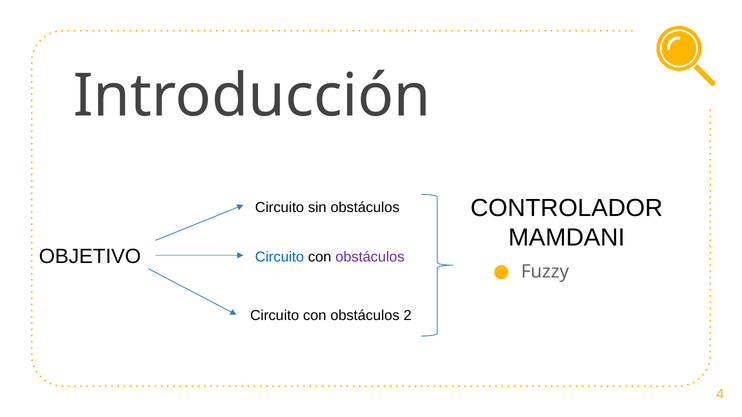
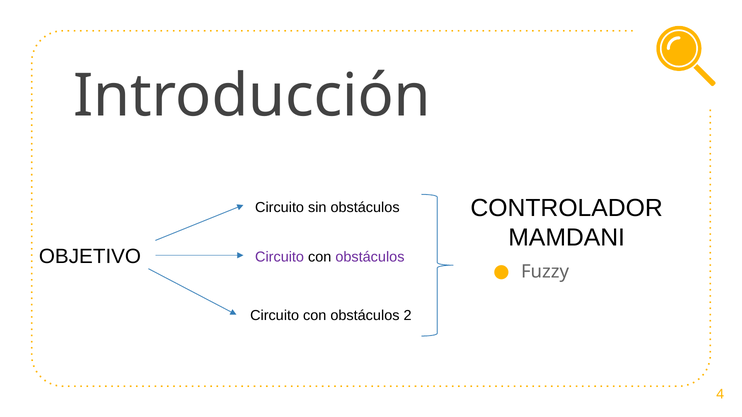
Circuito colour: blue -> purple (280, 257)
